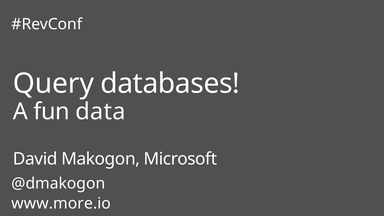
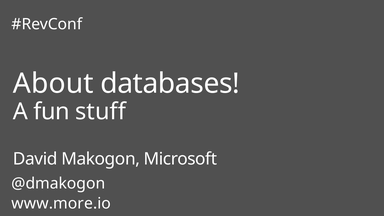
Query: Query -> About (53, 84)
data: data -> stuff (101, 112)
